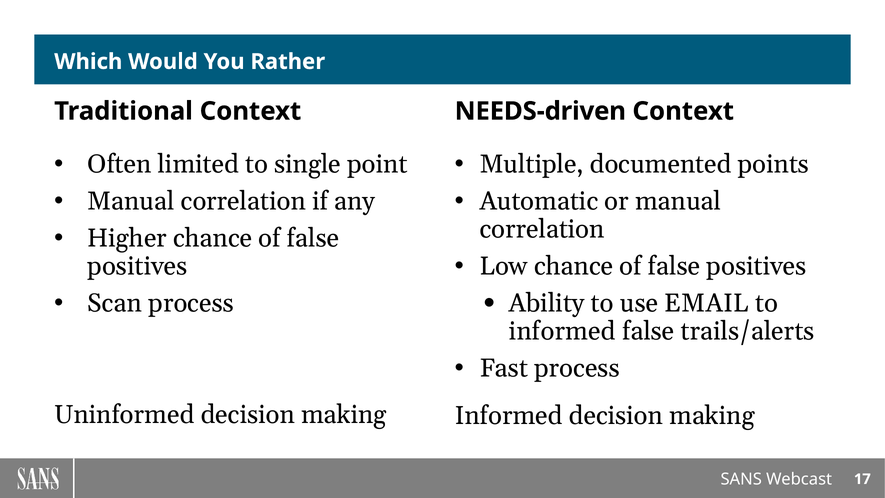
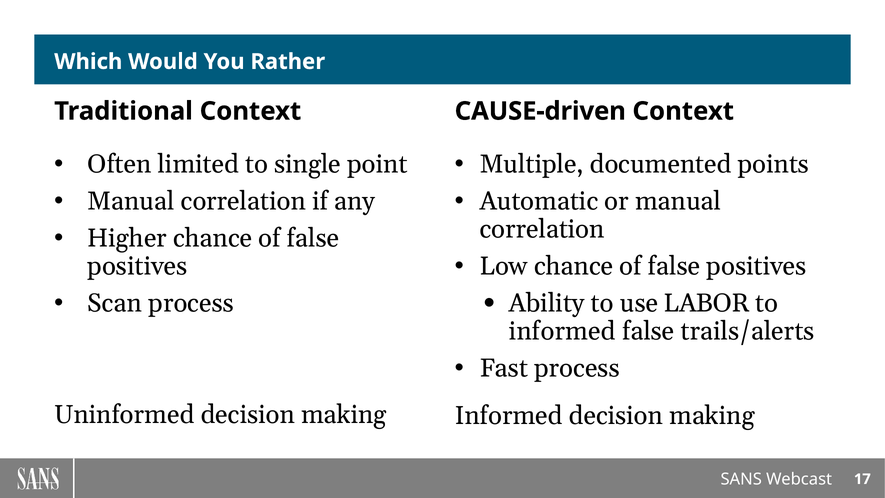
NEEDS-driven: NEEDS-driven -> CAUSE-driven (540, 111)
EMAIL: EMAIL -> LABOR (707, 303)
